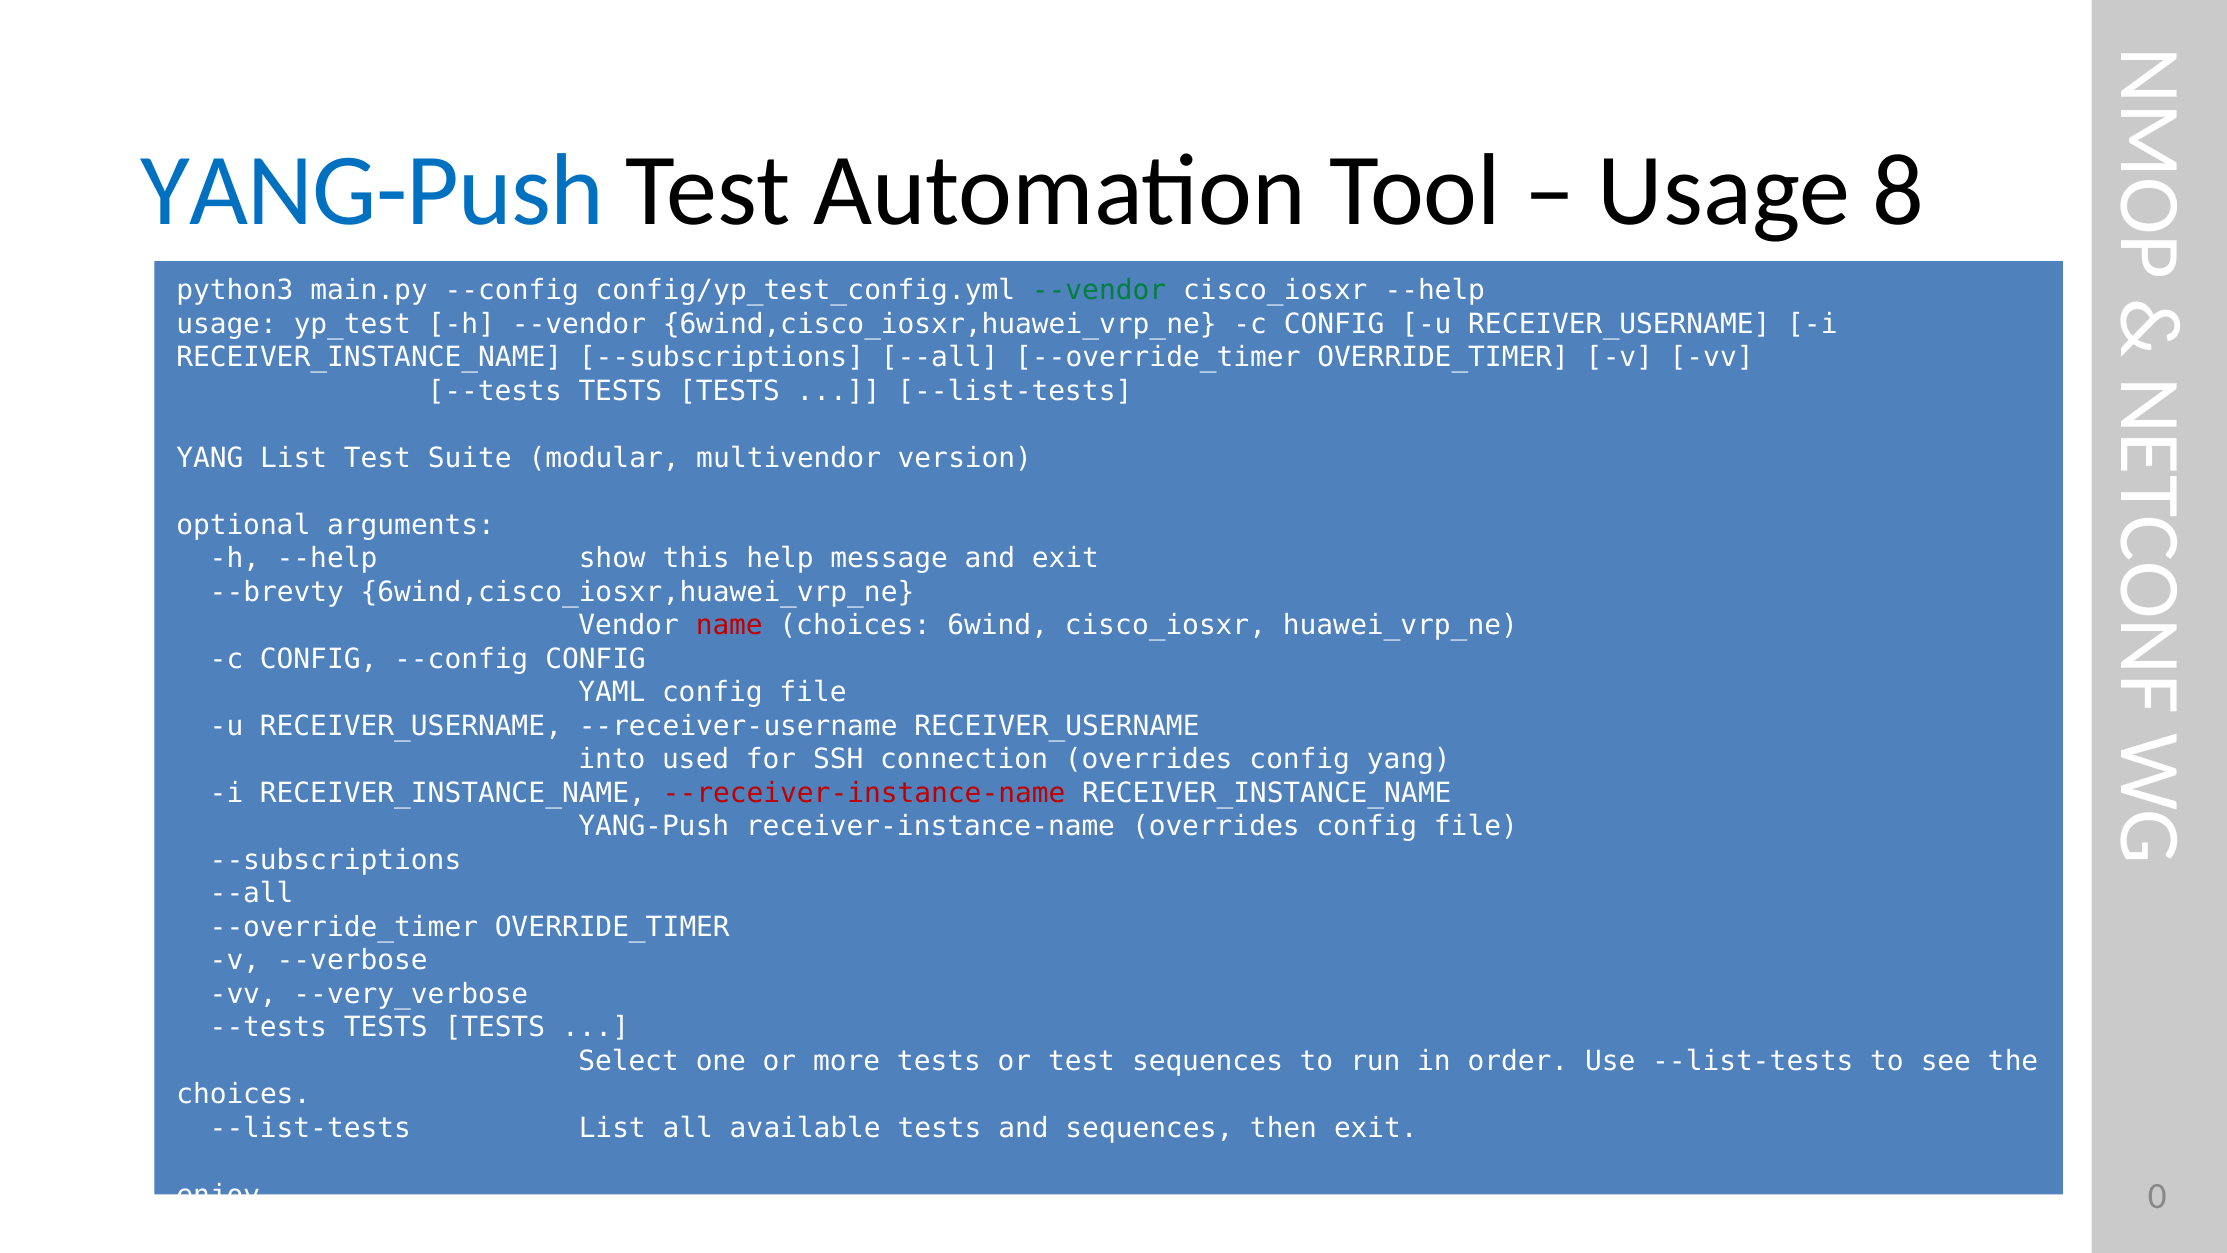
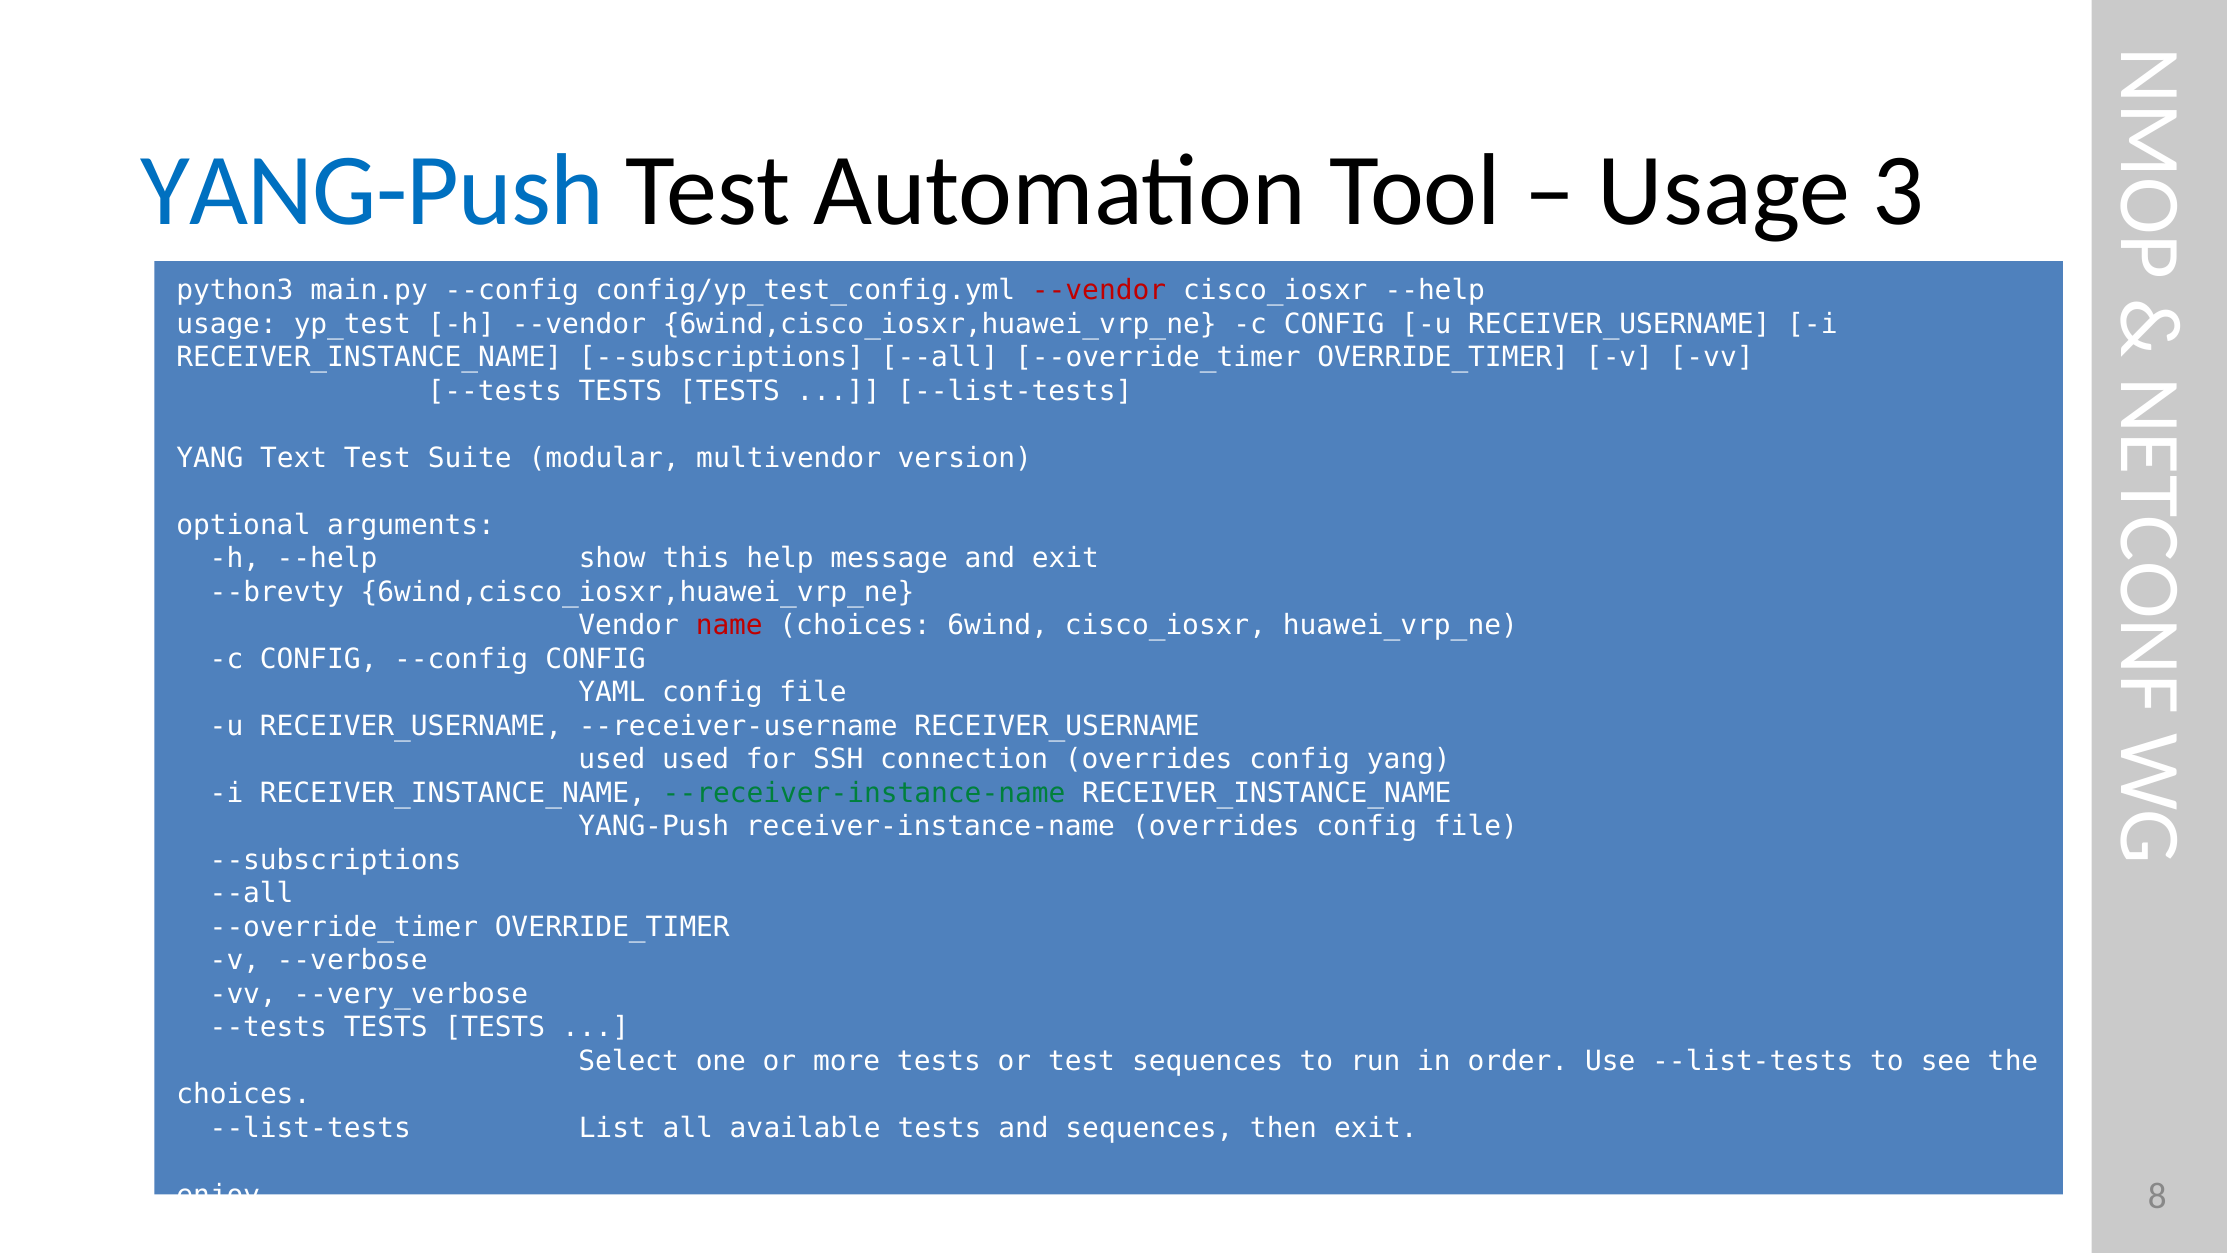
8: 8 -> 3 (1899, 191)
--vendor colour: green -> red (1099, 291)
YANG List: List -> Text (294, 458)
into: into -> used (612, 760)
--receiver-instance-name colour: red -> green (864, 793)
0: 0 -> 8 (2157, 1196)
